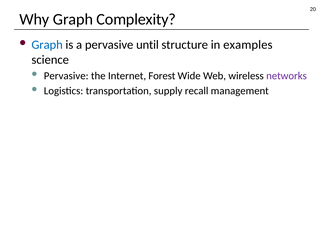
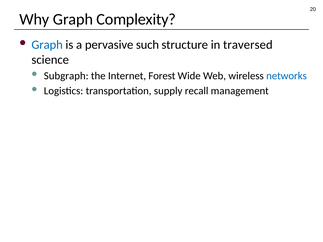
until: until -> such (147, 45)
examples: examples -> traversed (248, 45)
Pervasive: Pervasive -> Subgraph (66, 76)
networks colour: purple -> blue (287, 76)
